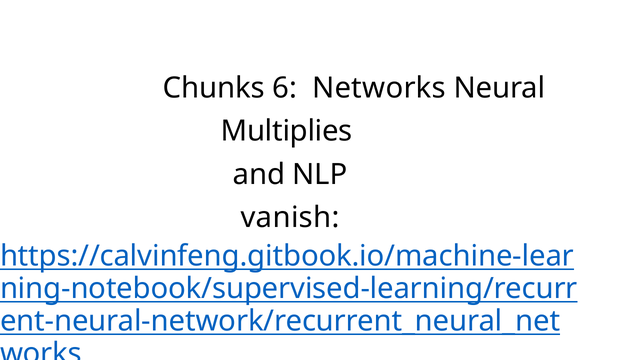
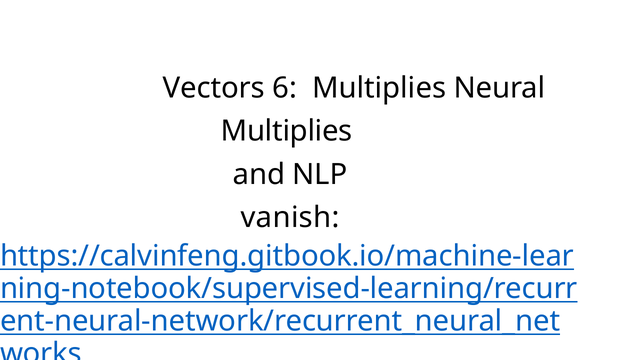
Chunks: Chunks -> Vectors (214, 88)
6 Networks: Networks -> Multiplies (379, 88)
